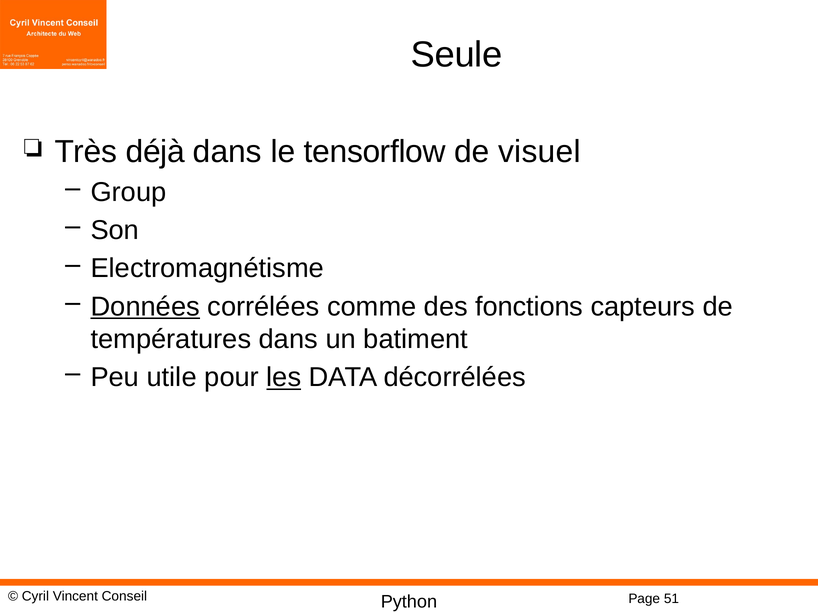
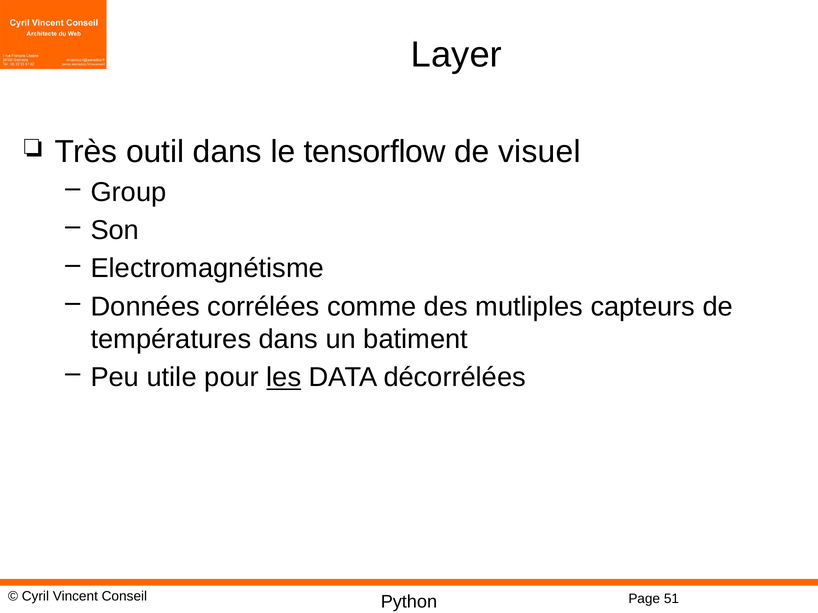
Seule: Seule -> Layer (456, 55)
déjà: déjà -> outil (155, 152)
Données underline: present -> none (145, 307)
fonctions: fonctions -> mutliples (529, 307)
